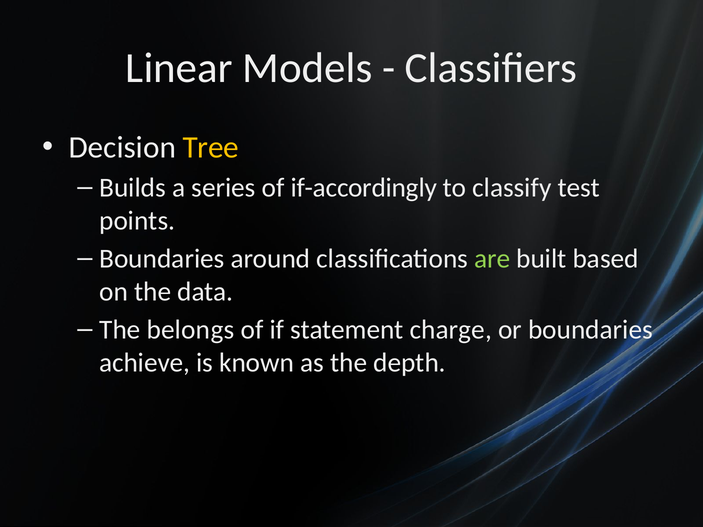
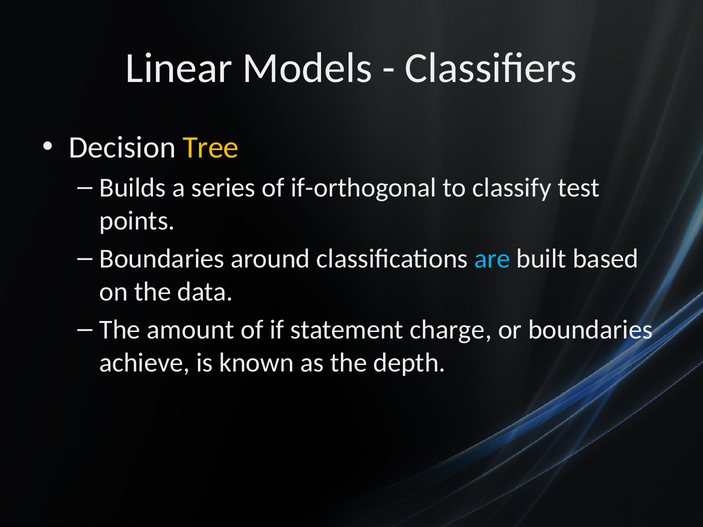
if-accordingly: if-accordingly -> if-orthogonal (364, 188)
are colour: light green -> light blue (492, 259)
belongs: belongs -> amount (190, 330)
